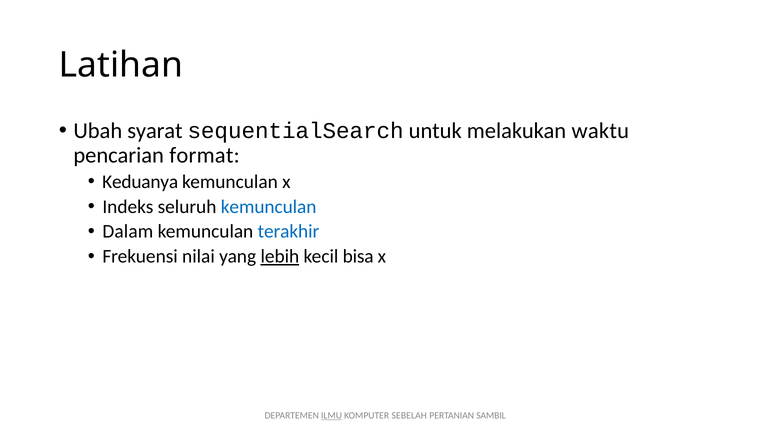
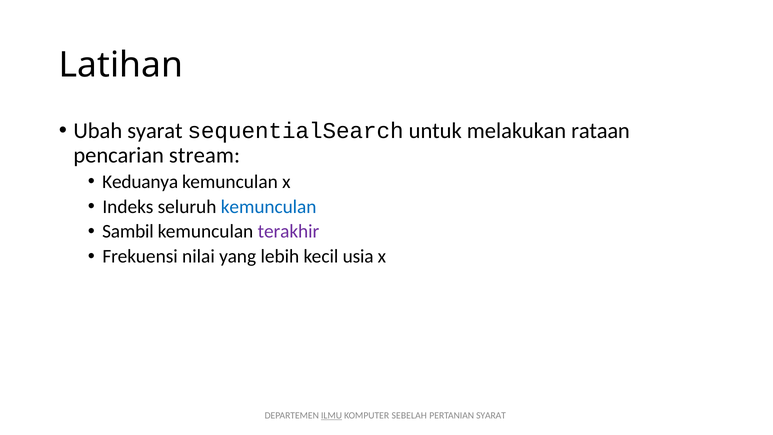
waktu: waktu -> rataan (601, 131)
format: format -> stream (205, 155)
Dalam: Dalam -> Sambil (128, 231)
terakhir colour: blue -> purple (288, 231)
lebih underline: present -> none (280, 256)
bisa: bisa -> usia (358, 256)
PERTANIAN SAMBIL: SAMBIL -> SYARAT (491, 415)
